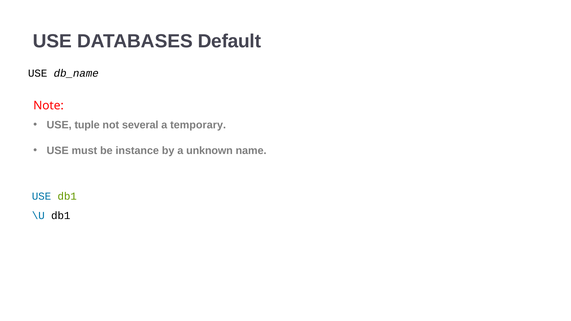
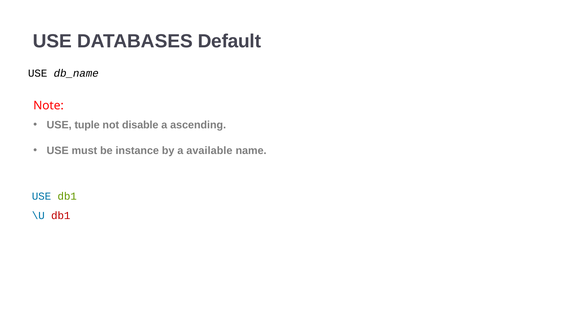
several: several -> disable (140, 125)
temporary: temporary -> ascending (198, 125)
unknown: unknown -> available (209, 151)
db1 colour: black -> red (61, 216)
